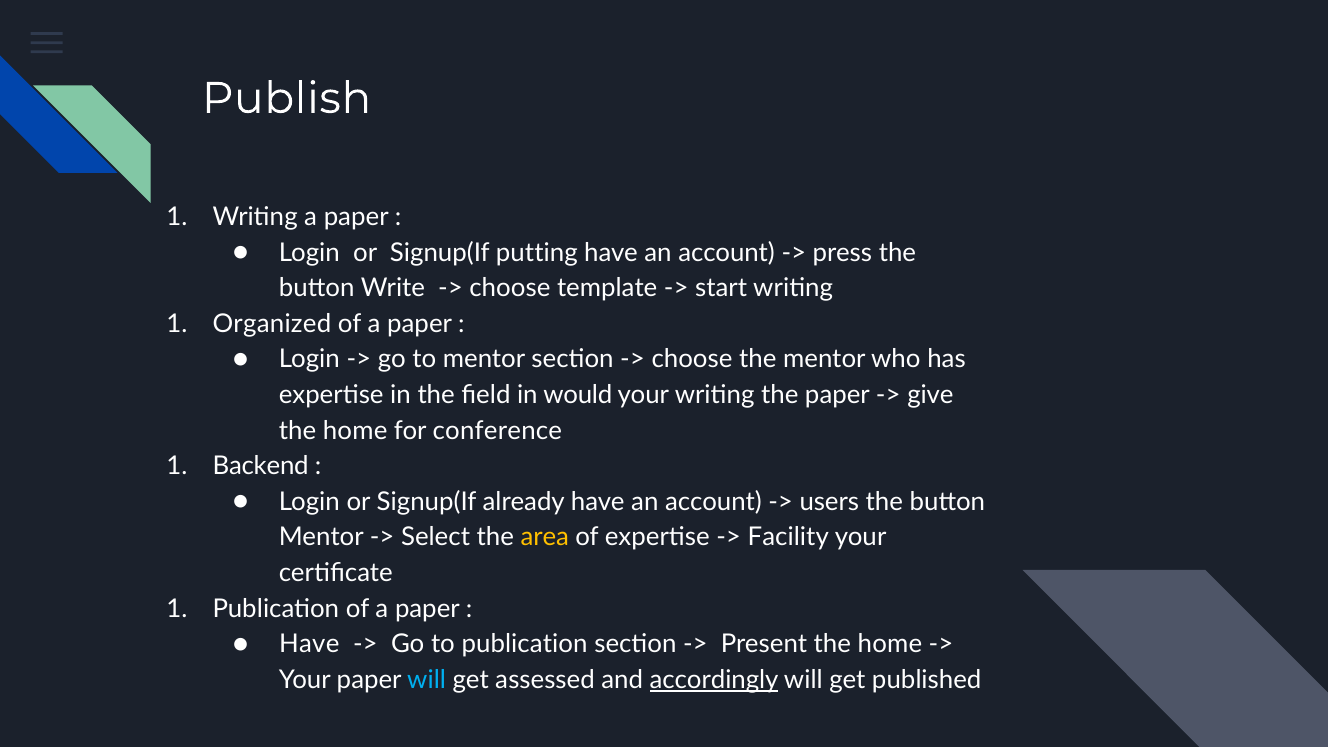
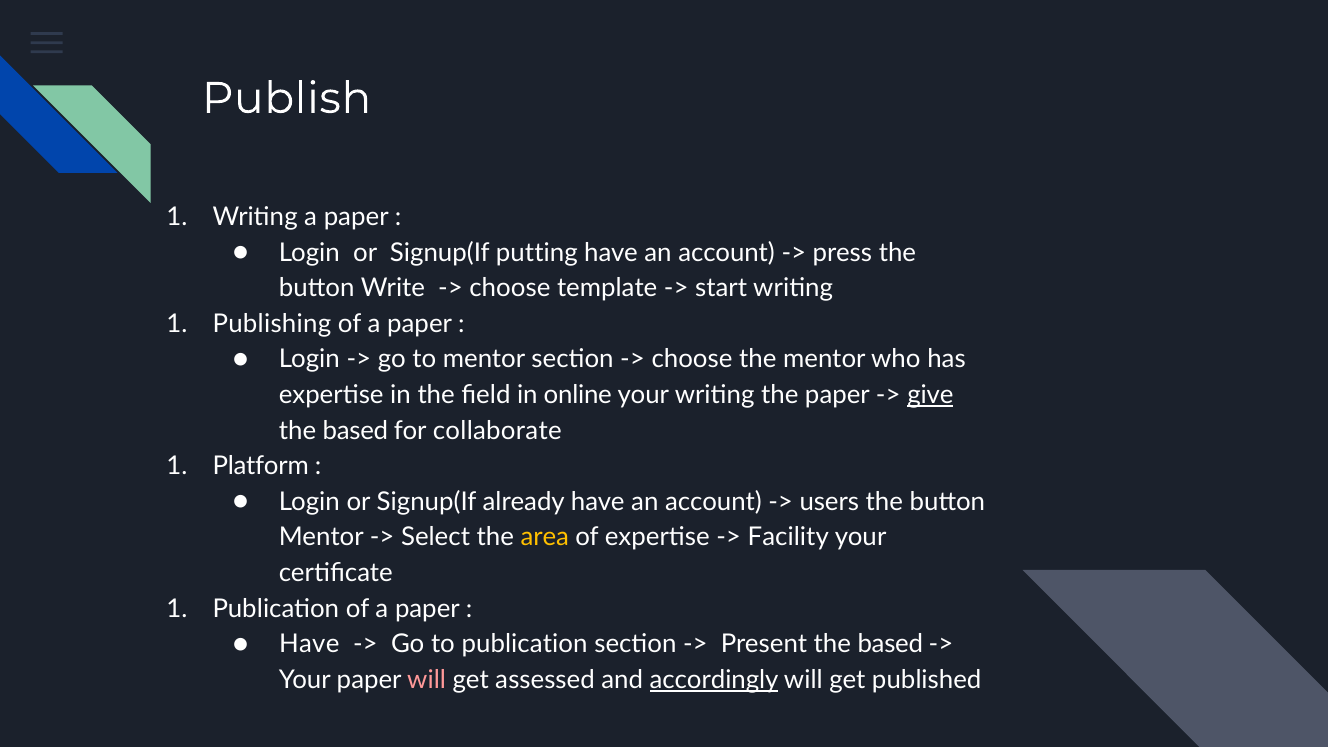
Organized: Organized -> Publishing (272, 324)
would: would -> online (578, 395)
give underline: none -> present (930, 395)
home: home -> based (355, 431)
conference: conference -> collaborate (497, 431)
Backend: Backend -> Platform (261, 466)
Present the home: home -> based (890, 644)
will colour: light blue -> pink (427, 680)
